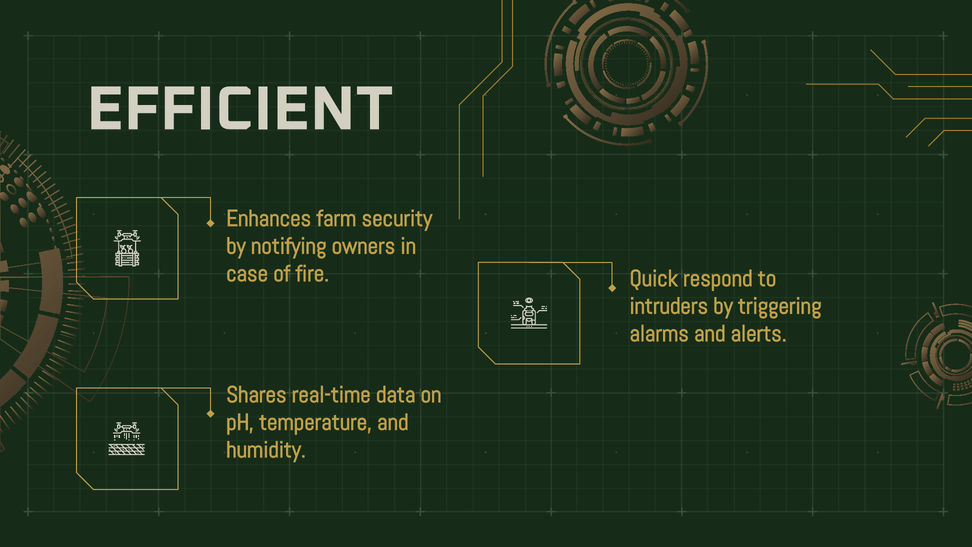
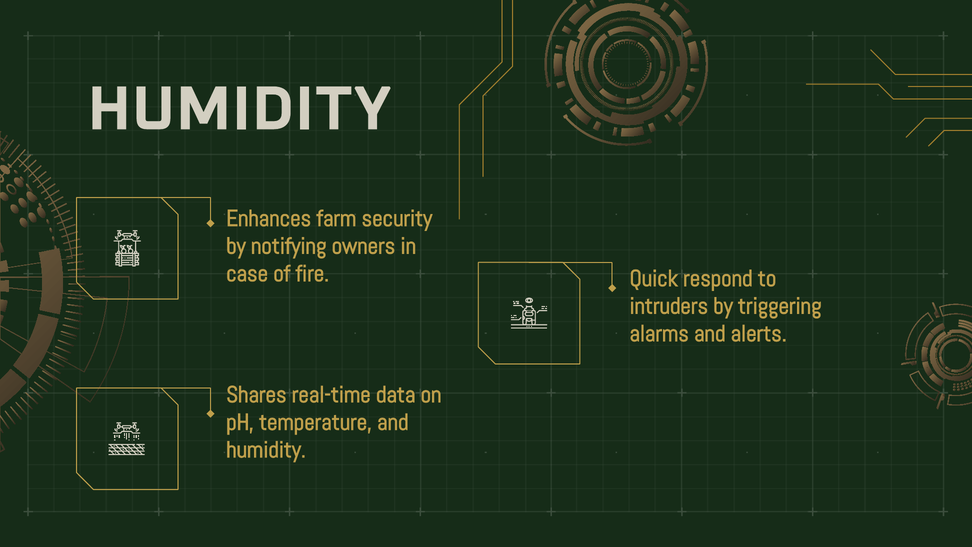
EFFICIENT: EFFICIENT -> HUMIDITY (240, 109)
